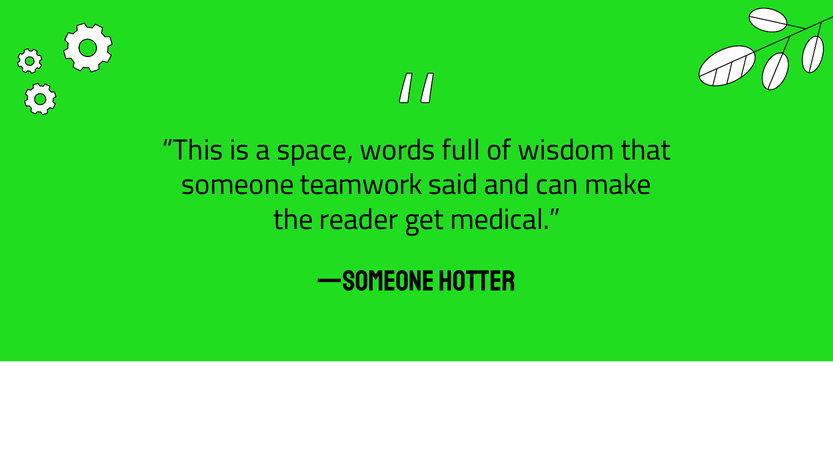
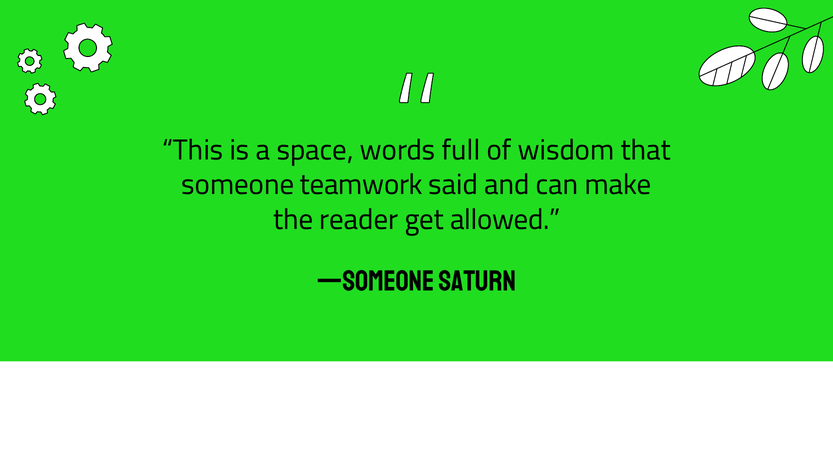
medical: medical -> allowed (505, 219)
HOTTER: HOTTER -> SATURN (477, 281)
